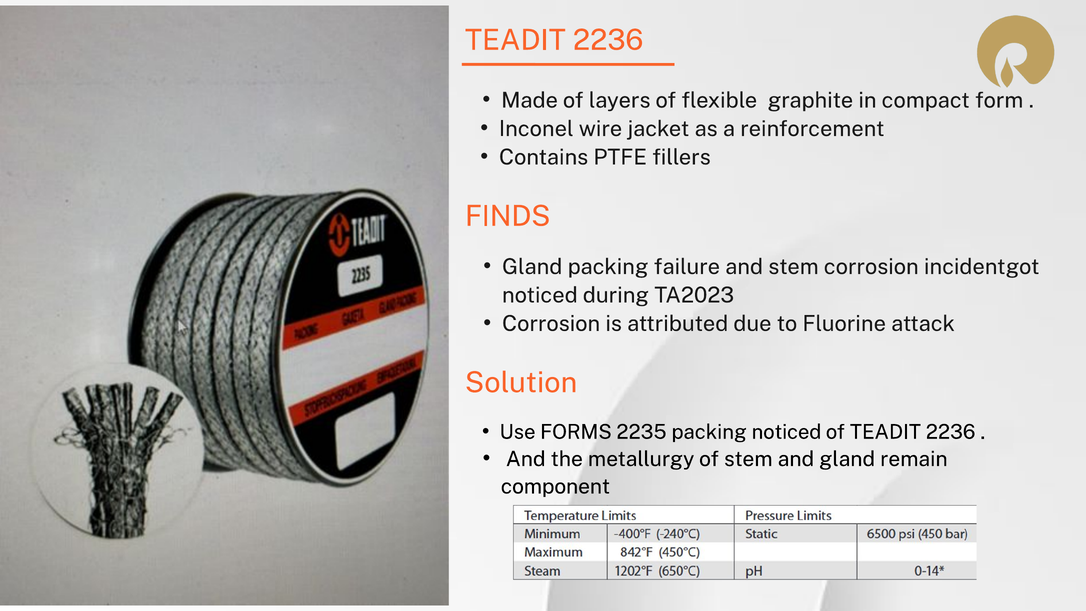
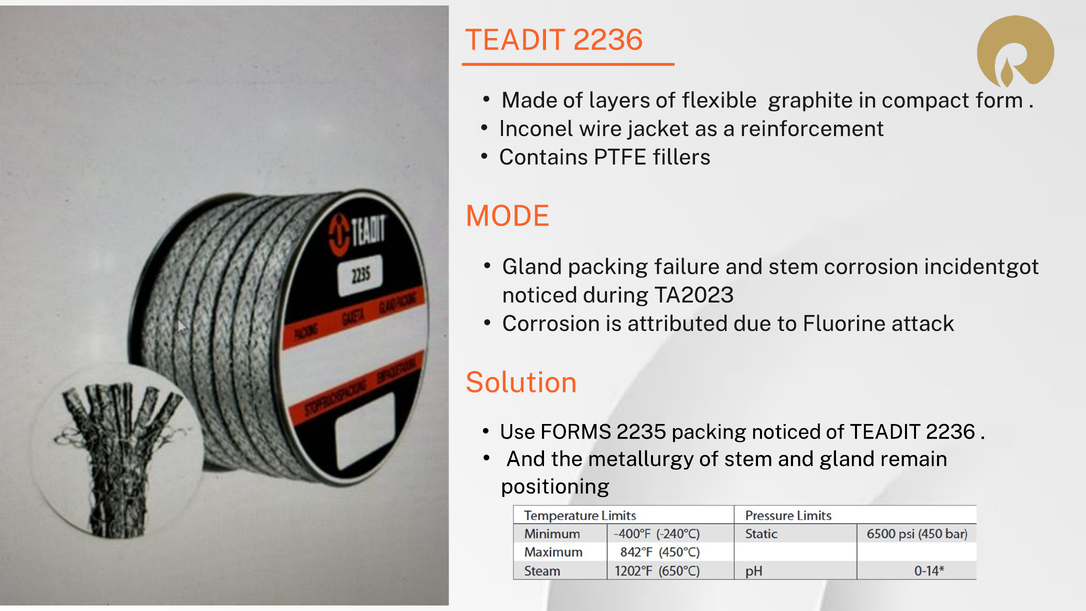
FINDS: FINDS -> MODE (508, 216)
component: component -> positioning (555, 486)
